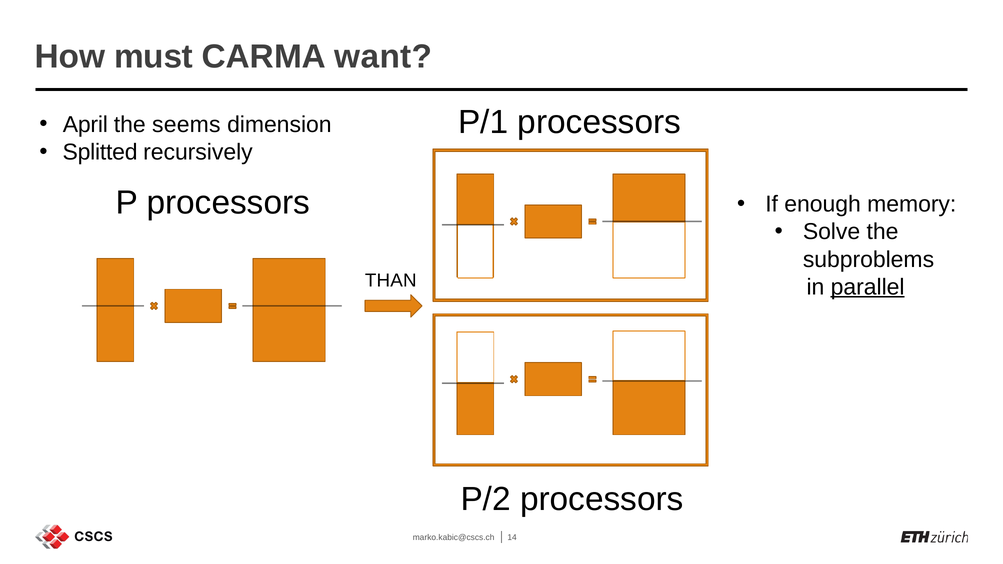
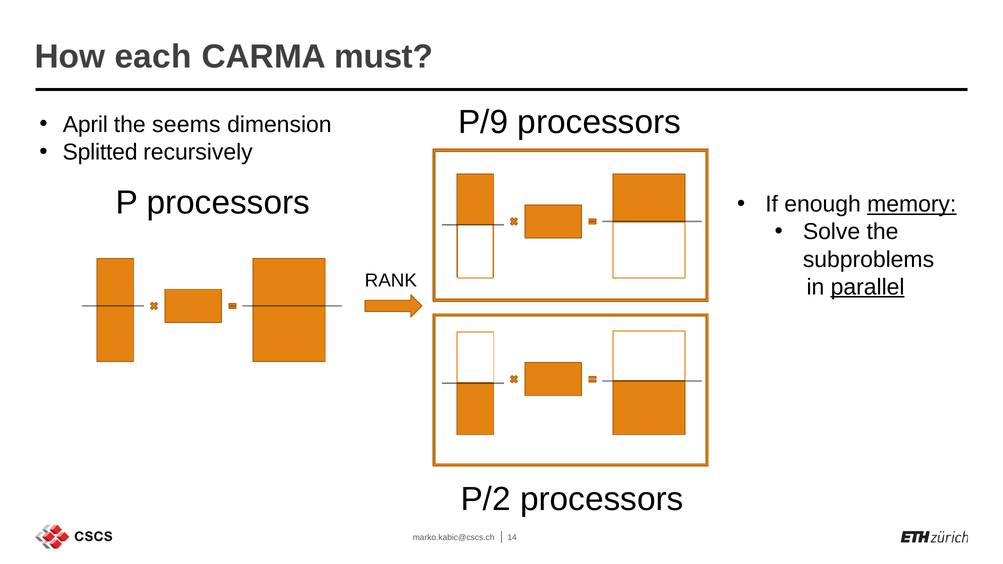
must: must -> each (153, 57)
want: want -> must (384, 57)
P/1: P/1 -> P/9 (483, 122)
memory underline: none -> present (912, 204)
THAN: THAN -> RANK (391, 281)
